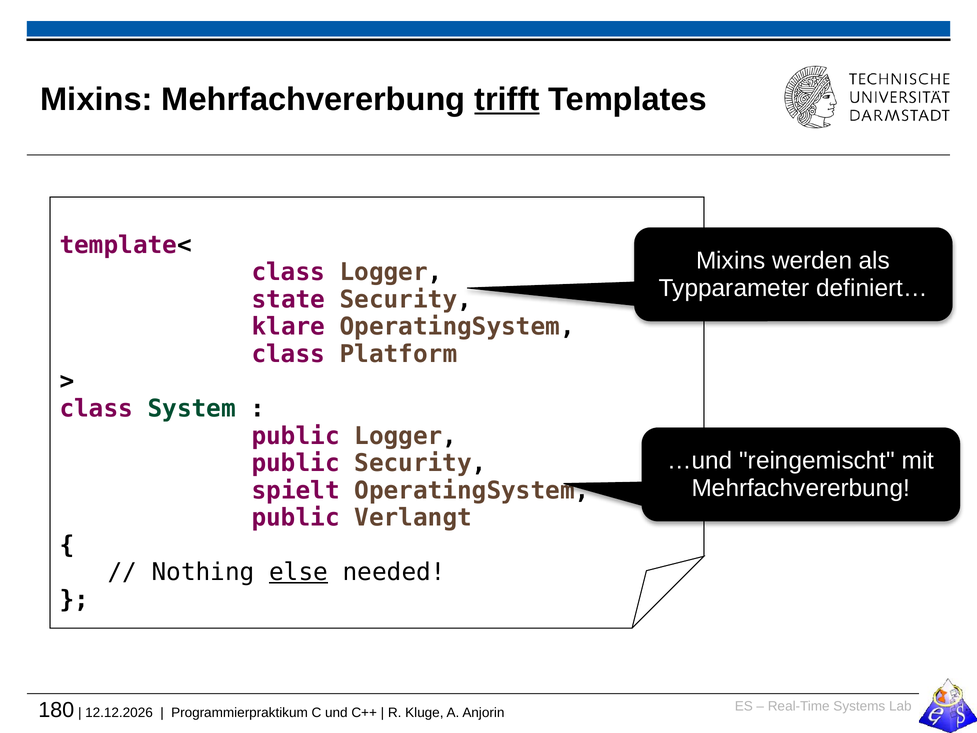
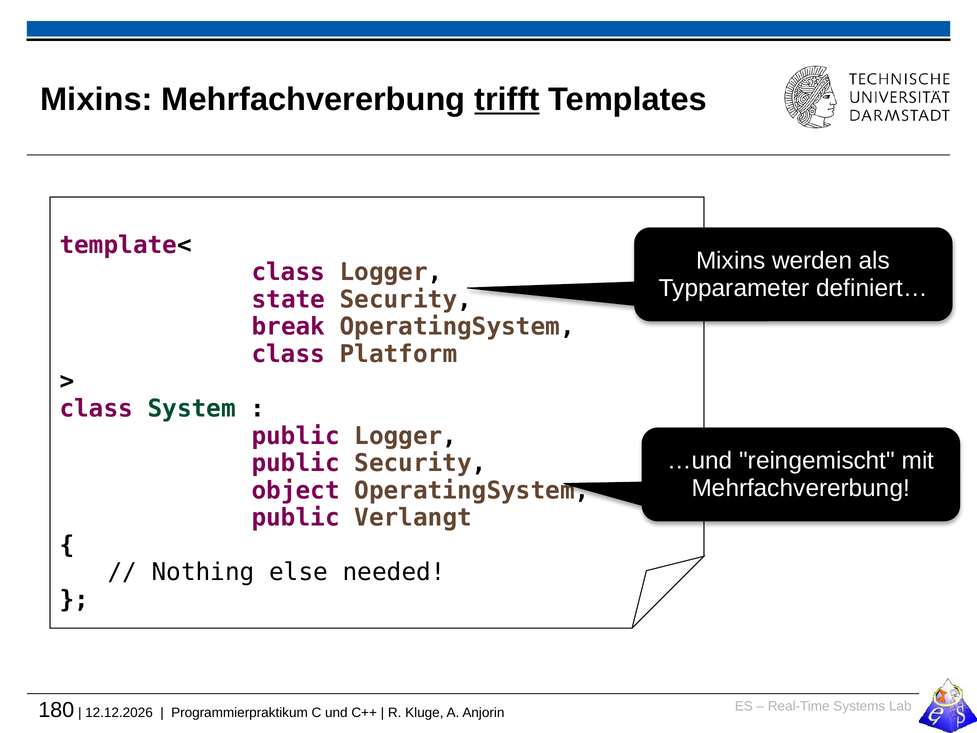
klare: klare -> break (288, 327)
spielt: spielt -> object (296, 490)
else underline: present -> none (299, 572)
